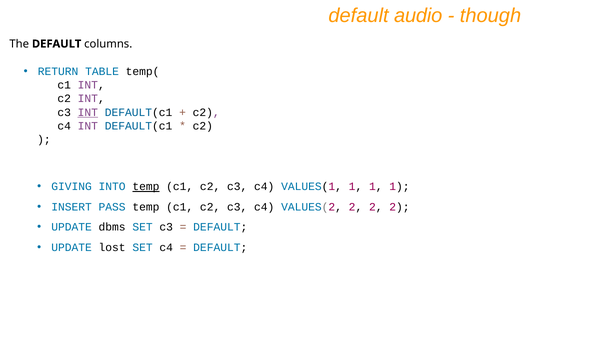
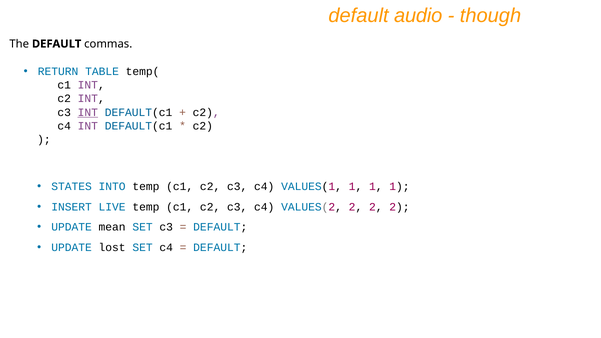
columns: columns -> commas (108, 44)
GIVING: GIVING -> STATES (72, 187)
temp underline: present -> none (146, 187)
PASS: PASS -> LIVE (112, 207)
dbms: dbms -> mean (112, 227)
